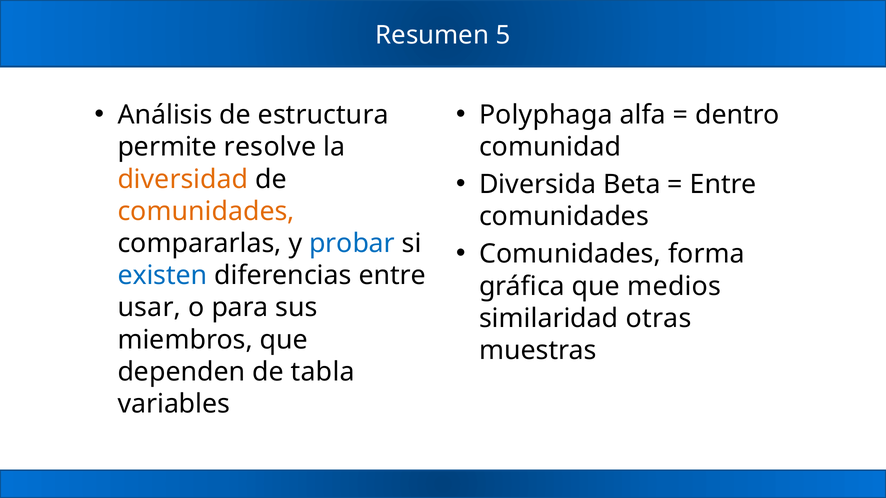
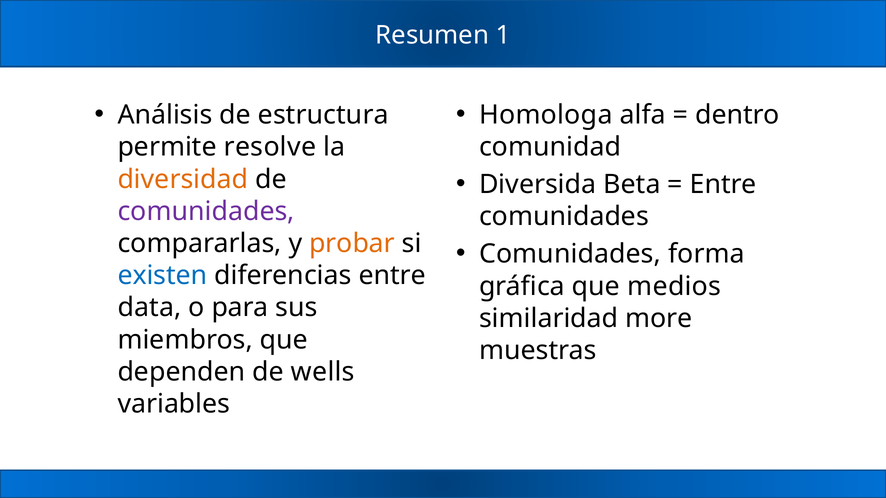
5: 5 -> 1 (503, 35)
Polyphaga: Polyphaga -> Homologa (546, 115)
comunidades colour: orange -> purple (206, 211)
probar colour: blue -> orange (352, 244)
usar: usar -> data (149, 308)
otras: otras -> more (659, 319)
tabla: tabla -> wells (323, 372)
